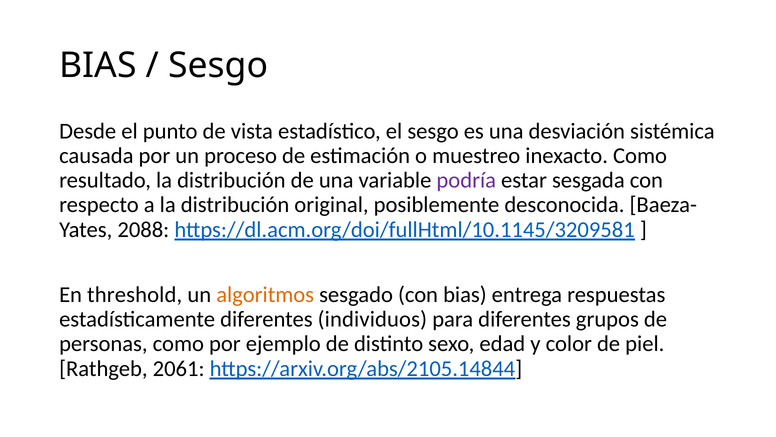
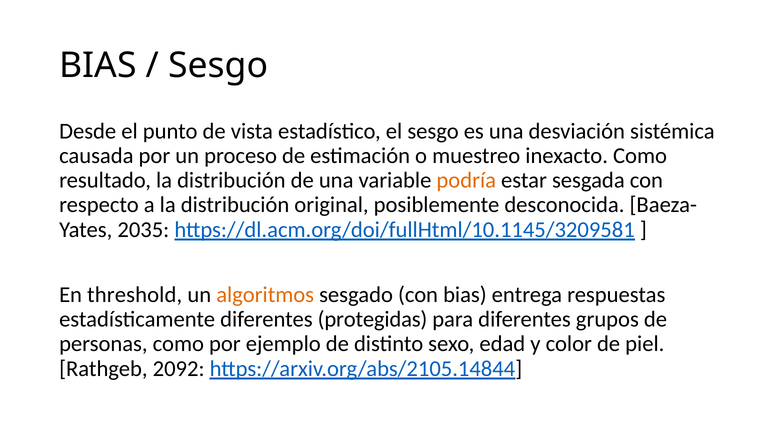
podría colour: purple -> orange (466, 180)
2088: 2088 -> 2035 (143, 229)
individuos: individuos -> protegidas (373, 319)
2061: 2061 -> 2092 (179, 368)
